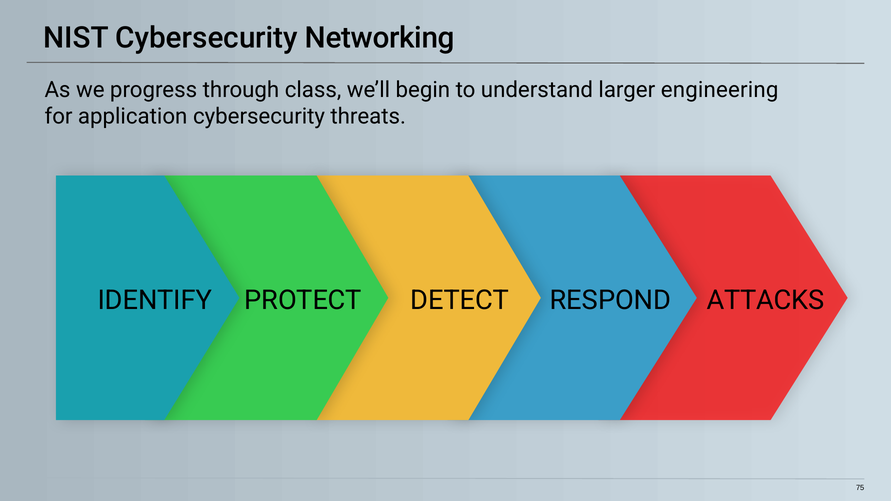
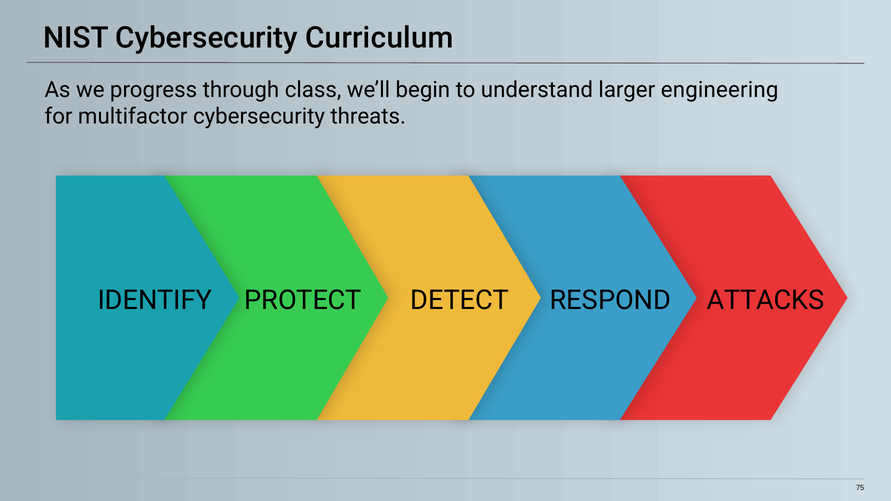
Networking: Networking -> Curriculum (379, 38)
application: application -> multifactor (133, 116)
